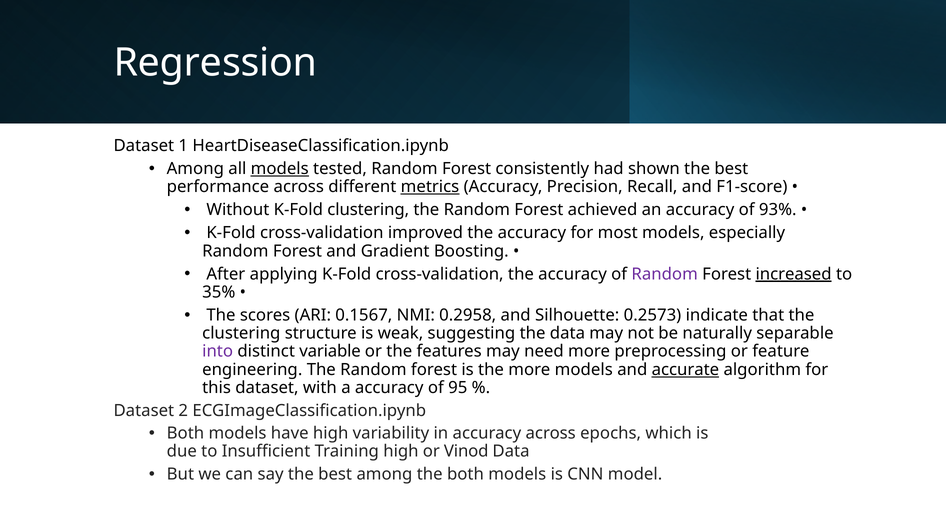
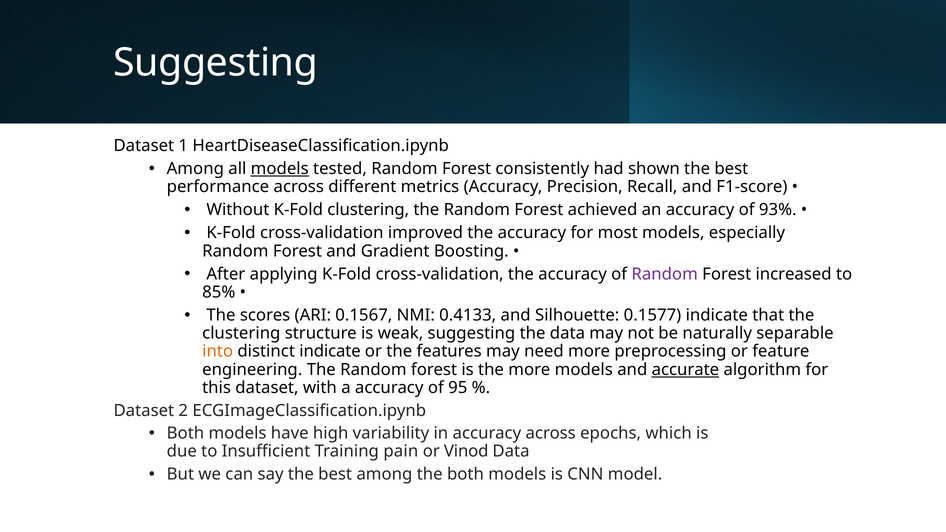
Regression: Regression -> Suggesting (216, 63)
metrics underline: present -> none (430, 187)
increased underline: present -> none (794, 274)
35%: 35% -> 85% (219, 292)
0.2958: 0.2958 -> 0.4133 (468, 315)
0.2573: 0.2573 -> 0.1577 (652, 315)
into colour: purple -> orange (218, 352)
distinct variable: variable -> indicate (330, 352)
Training high: high -> pain (401, 452)
